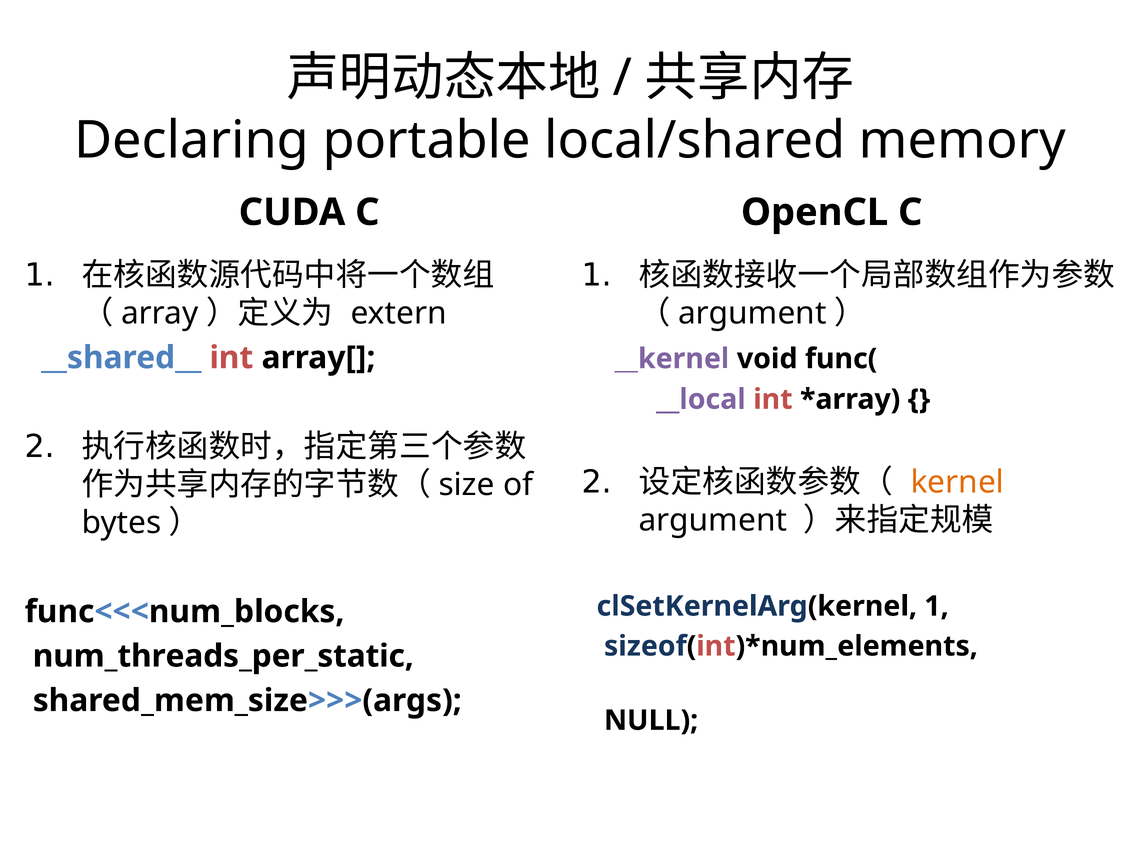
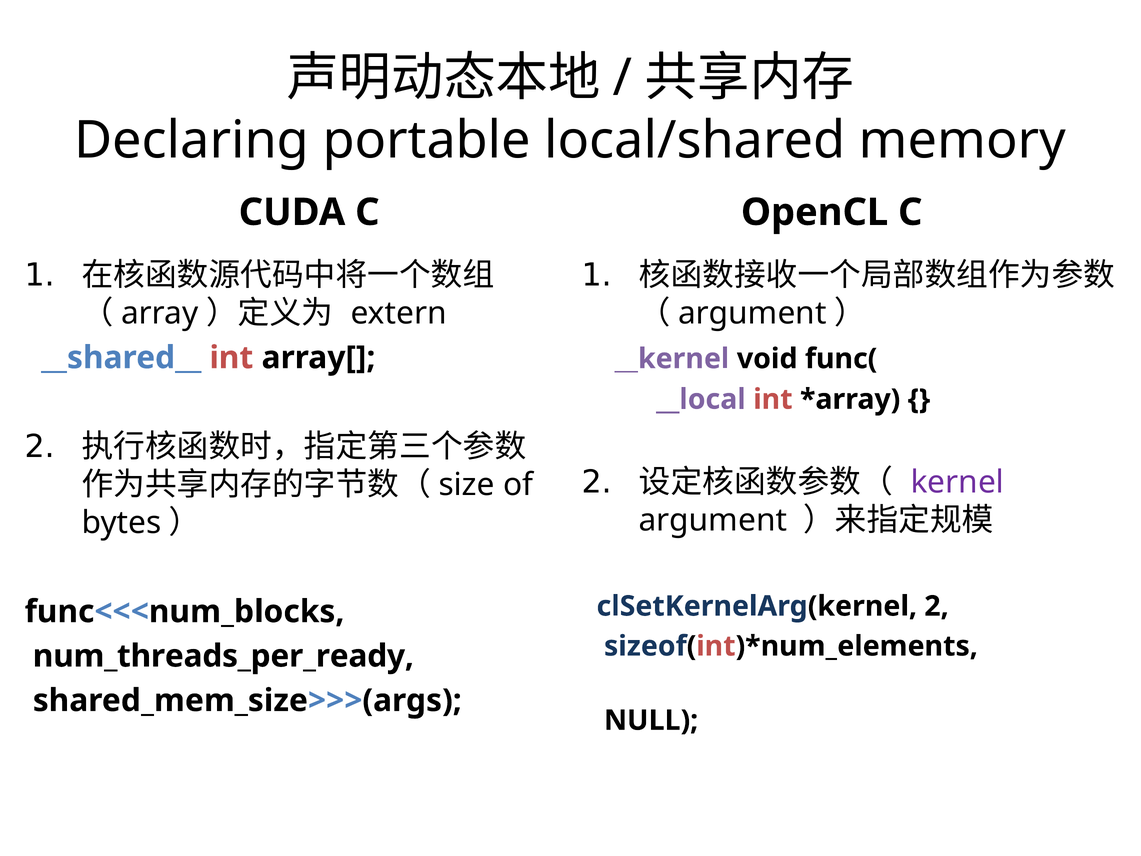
kernel colour: orange -> purple (957, 482)
clSetKernelArg(kernel 1: 1 -> 2 (937, 606)
num_threads_per_static: num_threads_per_static -> num_threads_per_ready (223, 656)
